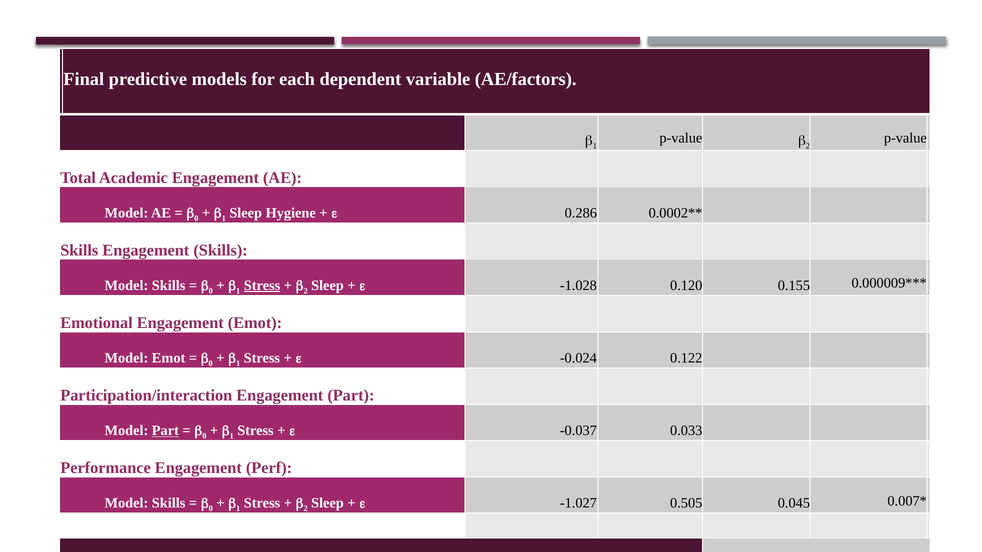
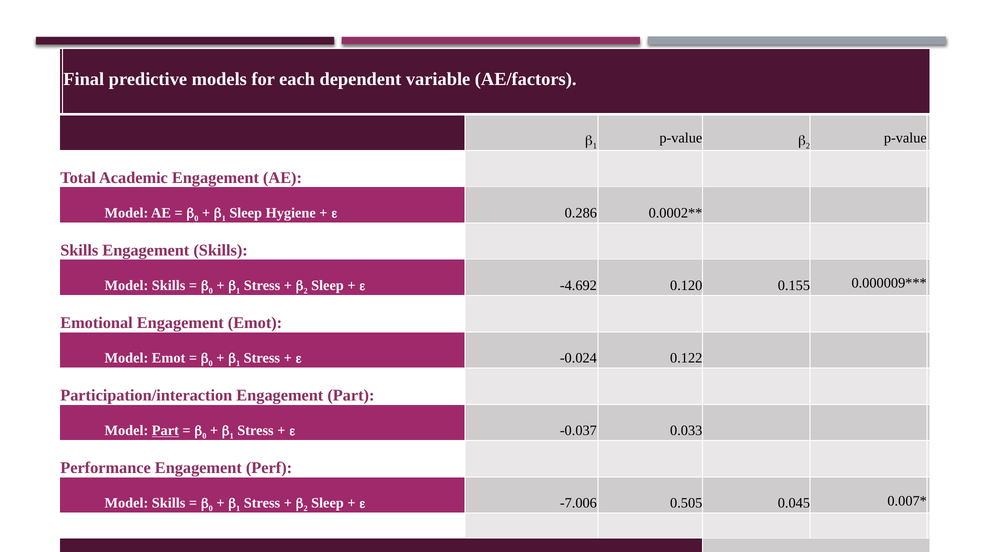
Stress underline: present -> none (262, 286)
-1.028: -1.028 -> -4.692 (578, 286)
-1.027: -1.027 -> -7.006 (578, 503)
